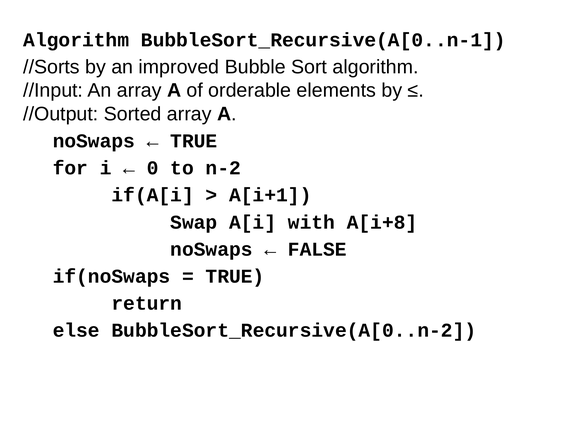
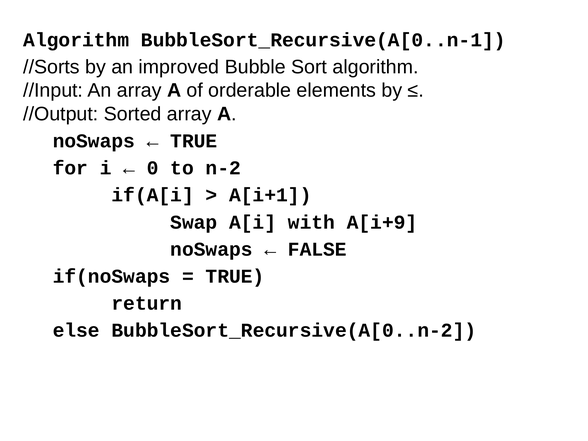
A[i+8: A[i+8 -> A[i+9 (382, 222)
